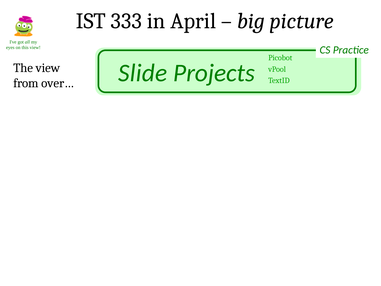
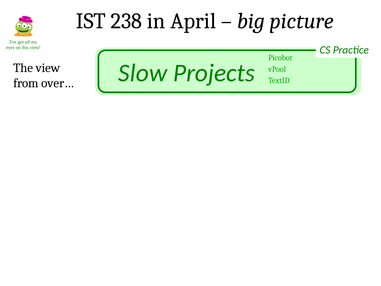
333: 333 -> 238 (126, 21)
Slide: Slide -> Slow (143, 73)
